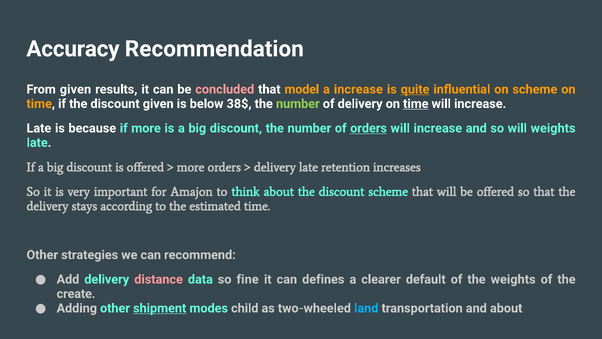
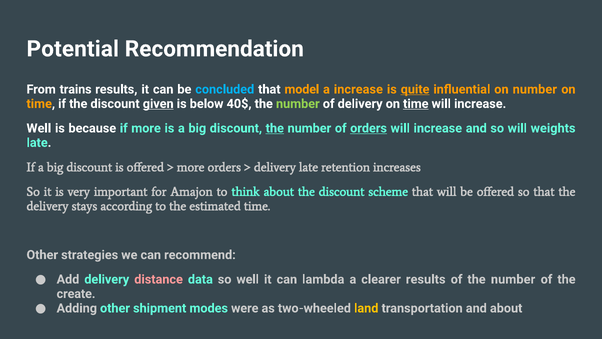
Accuracy: Accuracy -> Potential (73, 49)
From given: given -> trains (76, 89)
concluded colour: pink -> light blue (225, 89)
on scheme: scheme -> number (535, 89)
given underline: none -> present (158, 104)
38$: 38$ -> 40$ (239, 104)
Late: Late -> Well (39, 128)
the underline: none -> present (275, 128)
so fine: fine -> well (248, 279)
defines: defines -> lambda (323, 279)
clearer default: default -> results (426, 279)
of the weights: weights -> number (513, 279)
shipment underline: present -> none (160, 308)
child: child -> were (245, 308)
land colour: light blue -> yellow (366, 308)
